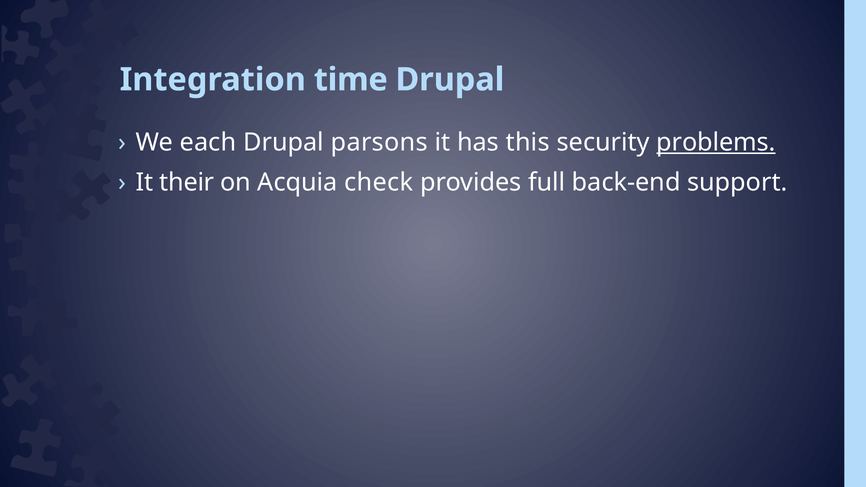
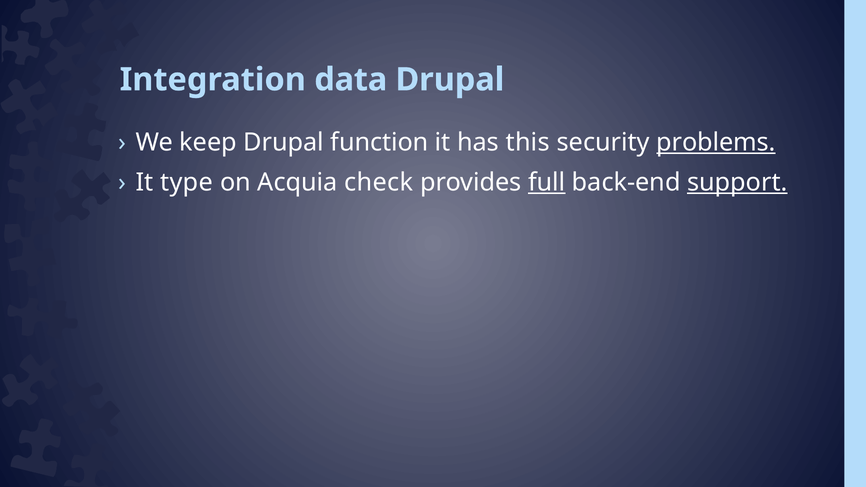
time: time -> data (351, 80)
each: each -> keep (208, 143)
parsons: parsons -> function (379, 143)
their: their -> type (187, 183)
full underline: none -> present (547, 183)
support underline: none -> present (737, 183)
